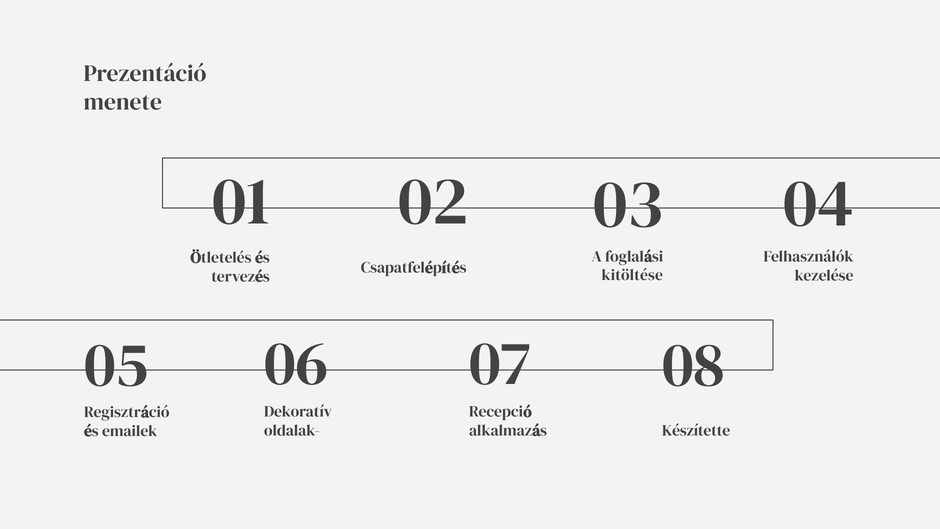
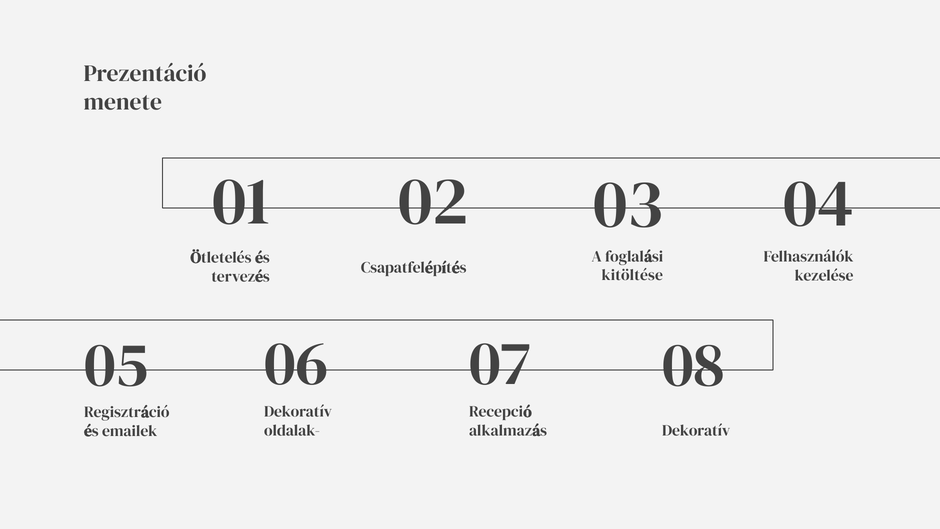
Készítette: Készítette -> Dekoratív (696, 430)
